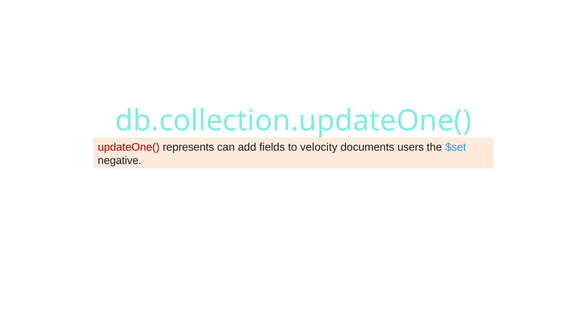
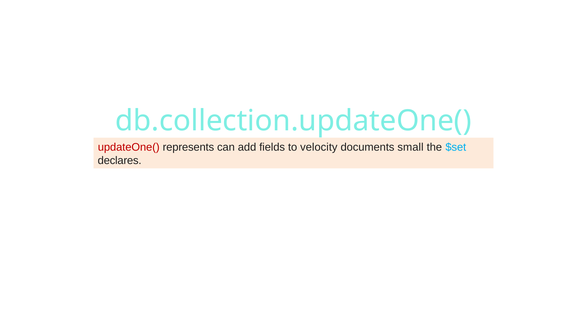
users: users -> small (411, 147)
negative: negative -> declares (120, 161)
